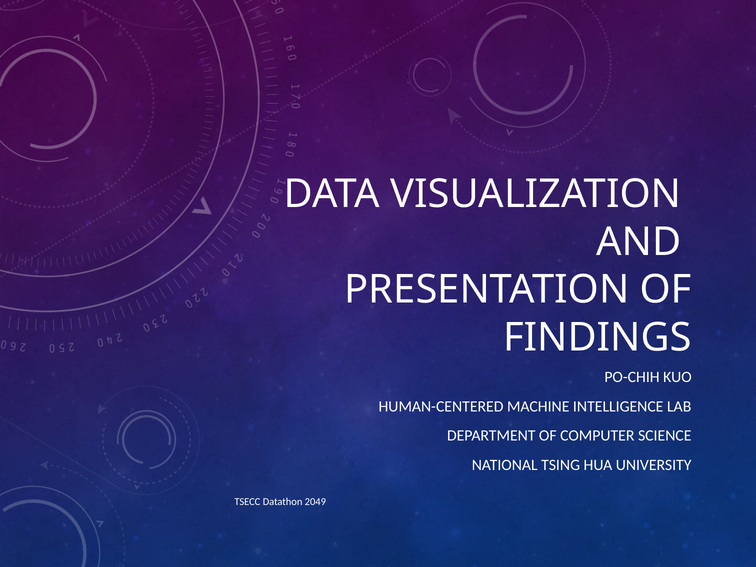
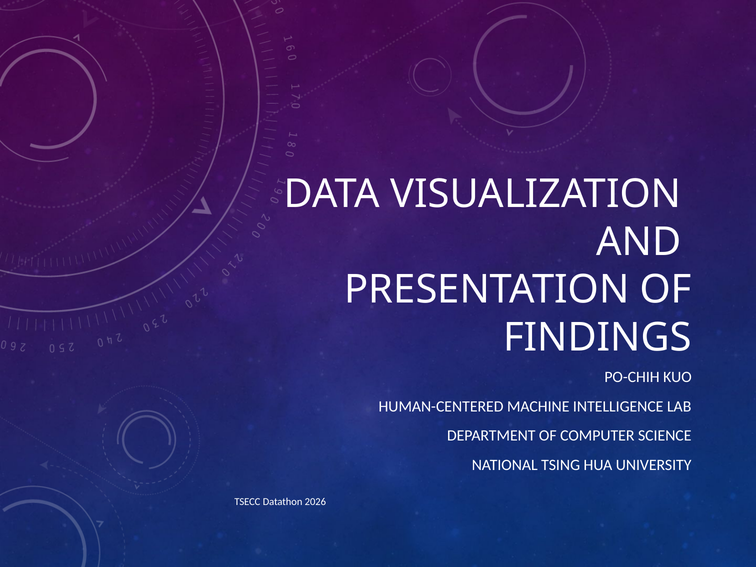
2049: 2049 -> 2026 (315, 502)
